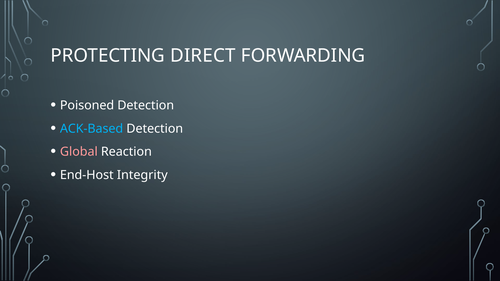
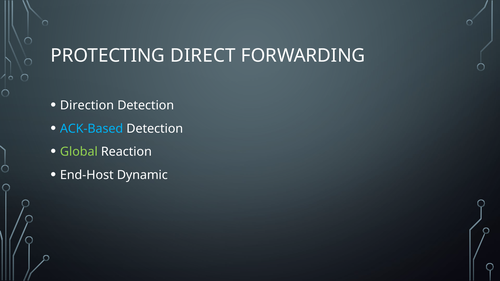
Poisoned: Poisoned -> Direction (87, 106)
Global colour: pink -> light green (79, 152)
Integrity: Integrity -> Dynamic (142, 175)
